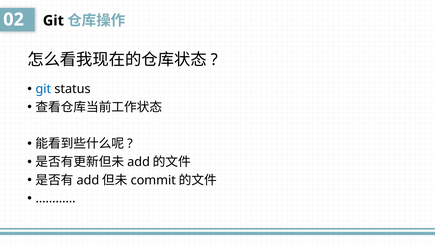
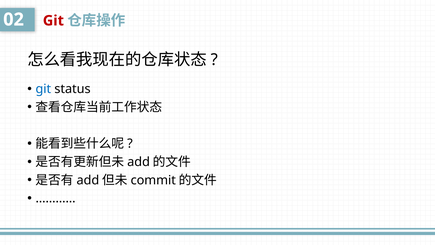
Git colour: black -> red (53, 21)
